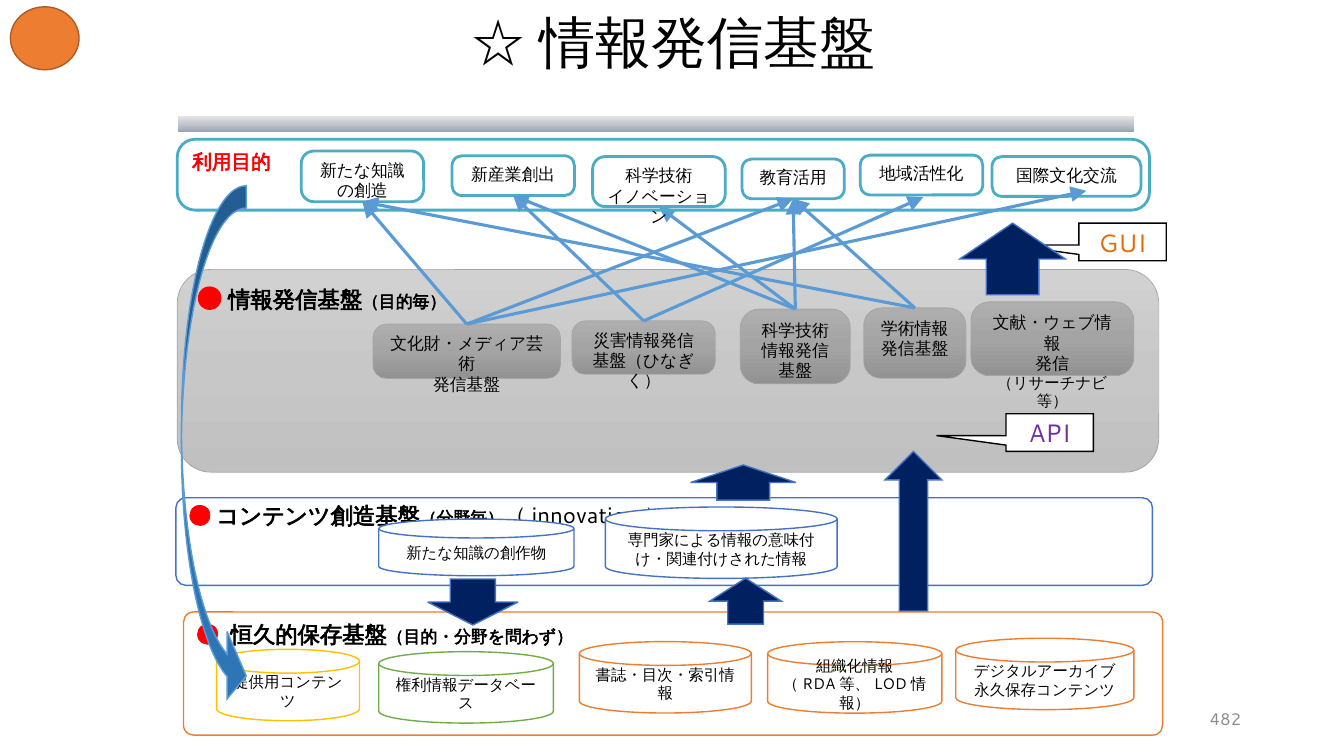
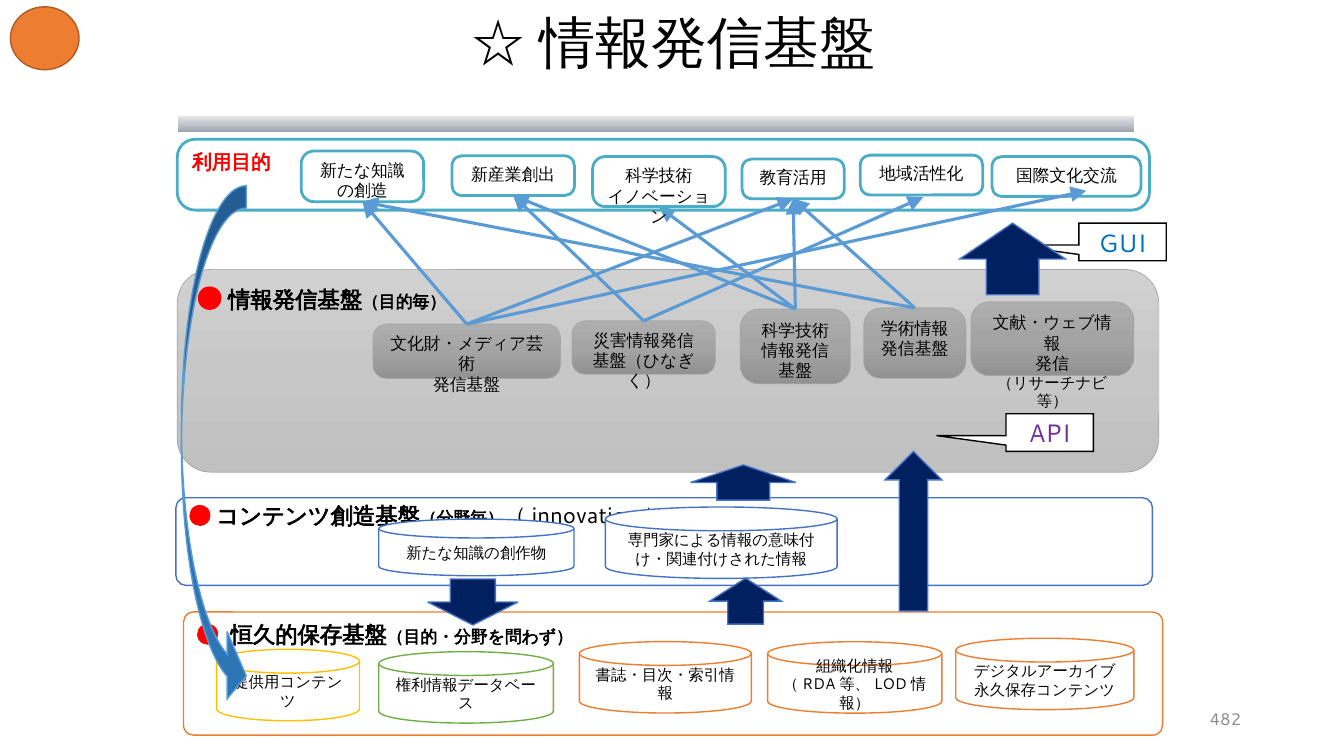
GUI colour: orange -> blue (1123, 244)
